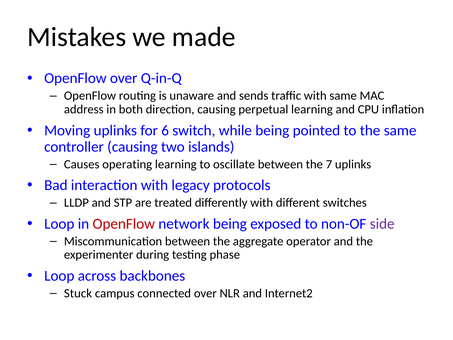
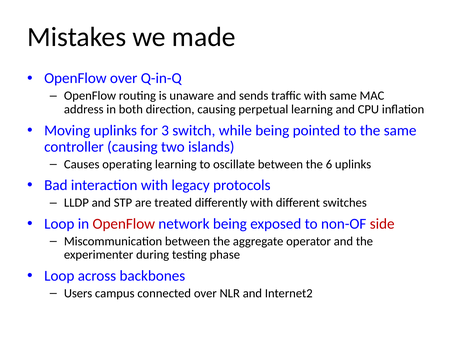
6: 6 -> 3 (165, 130)
7: 7 -> 6 (329, 164)
side colour: purple -> red (382, 224)
Stuck: Stuck -> Users (78, 293)
